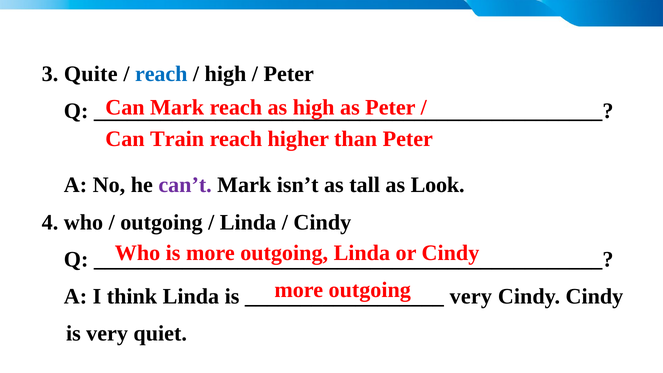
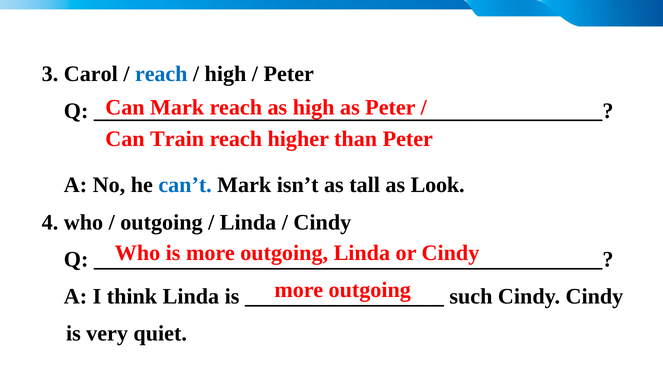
Quite: Quite -> Carol (91, 74)
can’t colour: purple -> blue (185, 185)
very: very -> such (471, 296)
